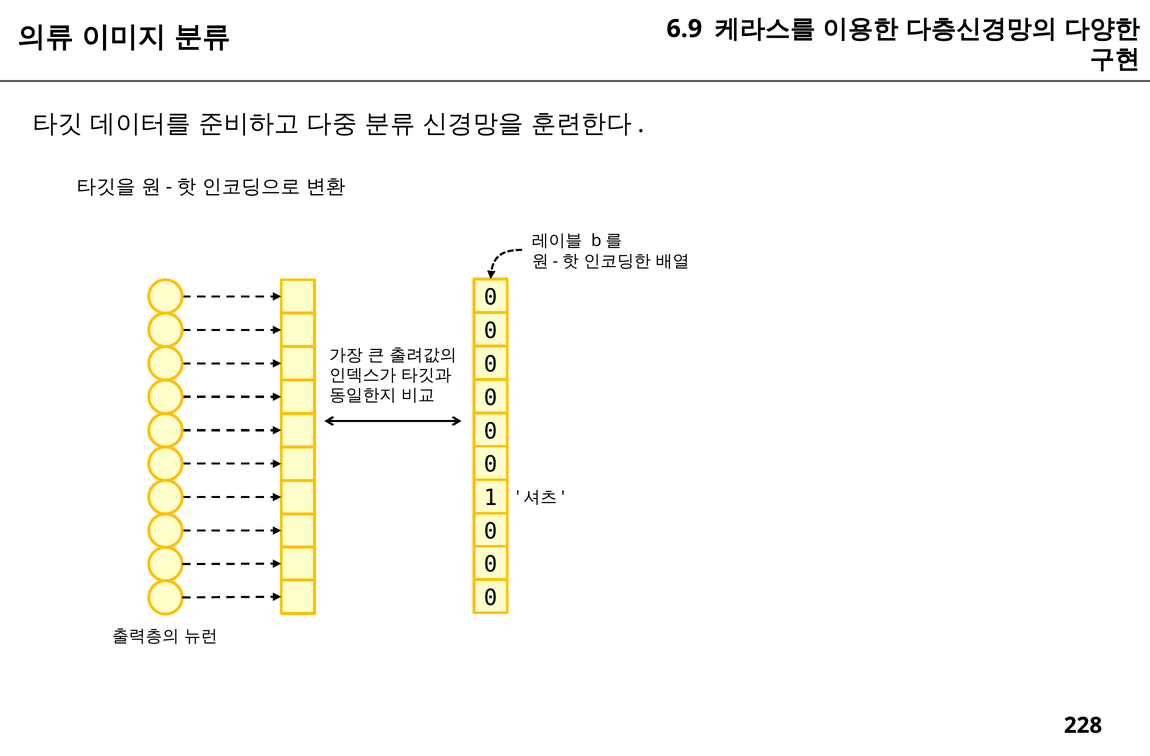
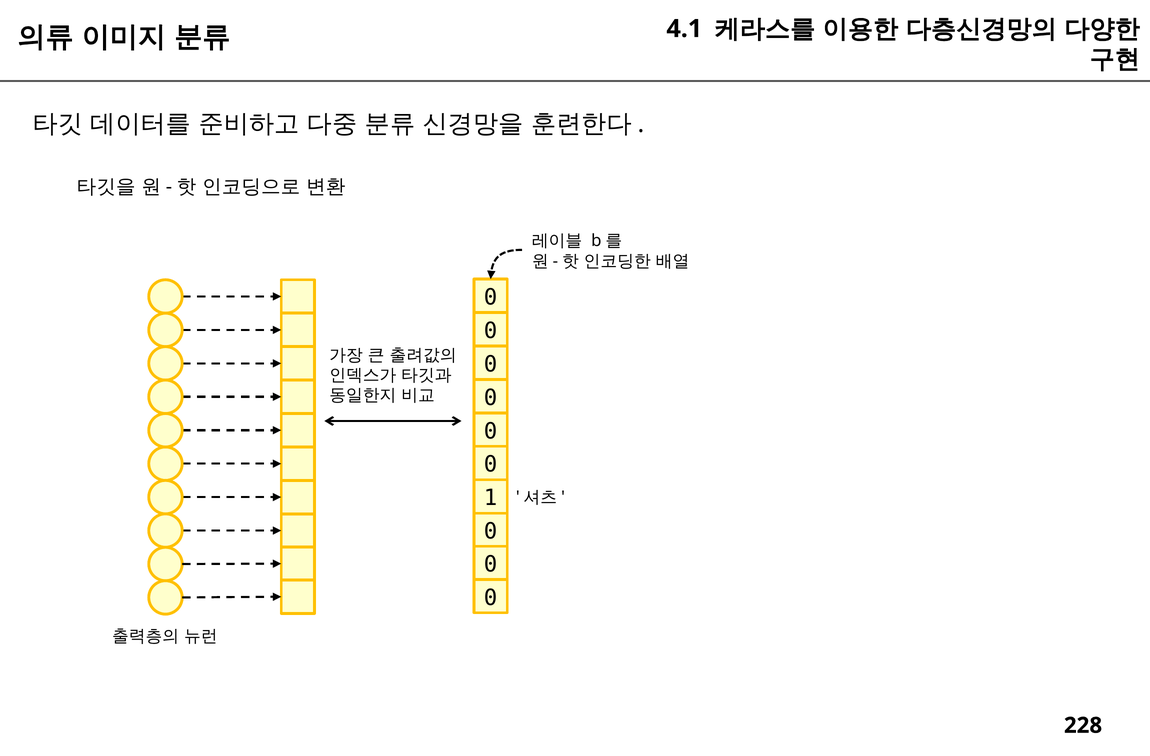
6.9: 6.9 -> 4.1 (684, 29)
